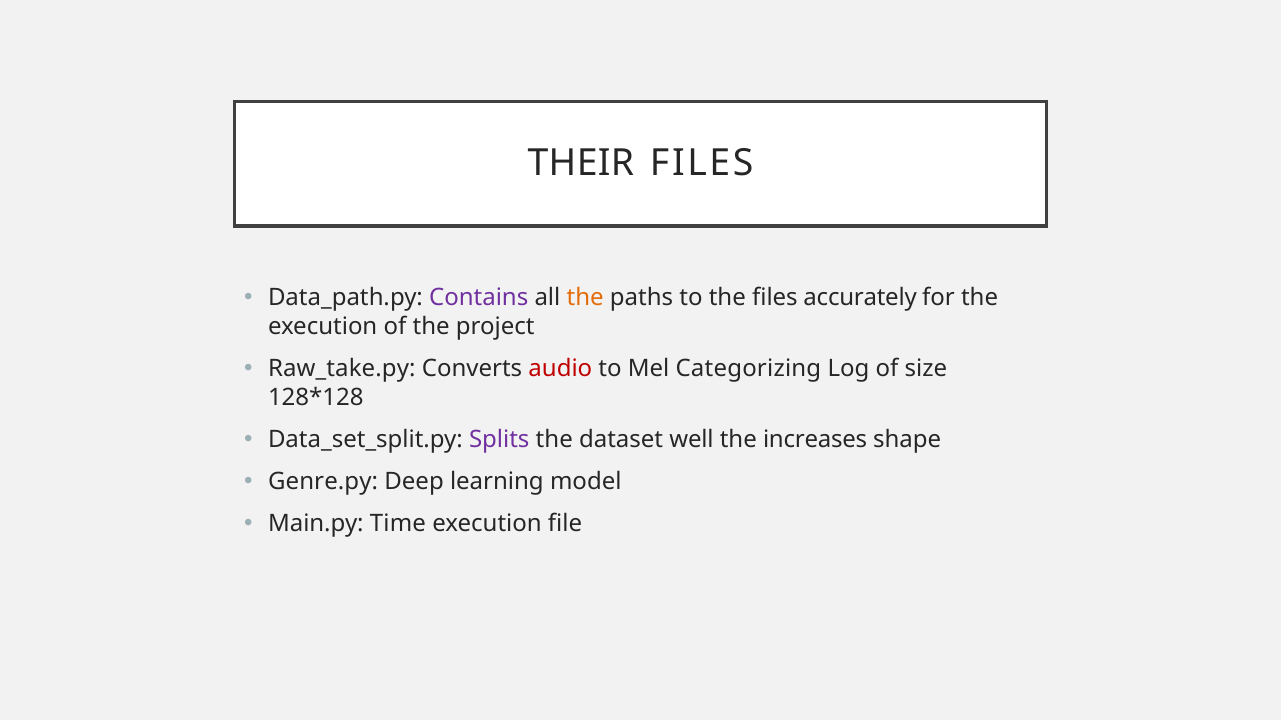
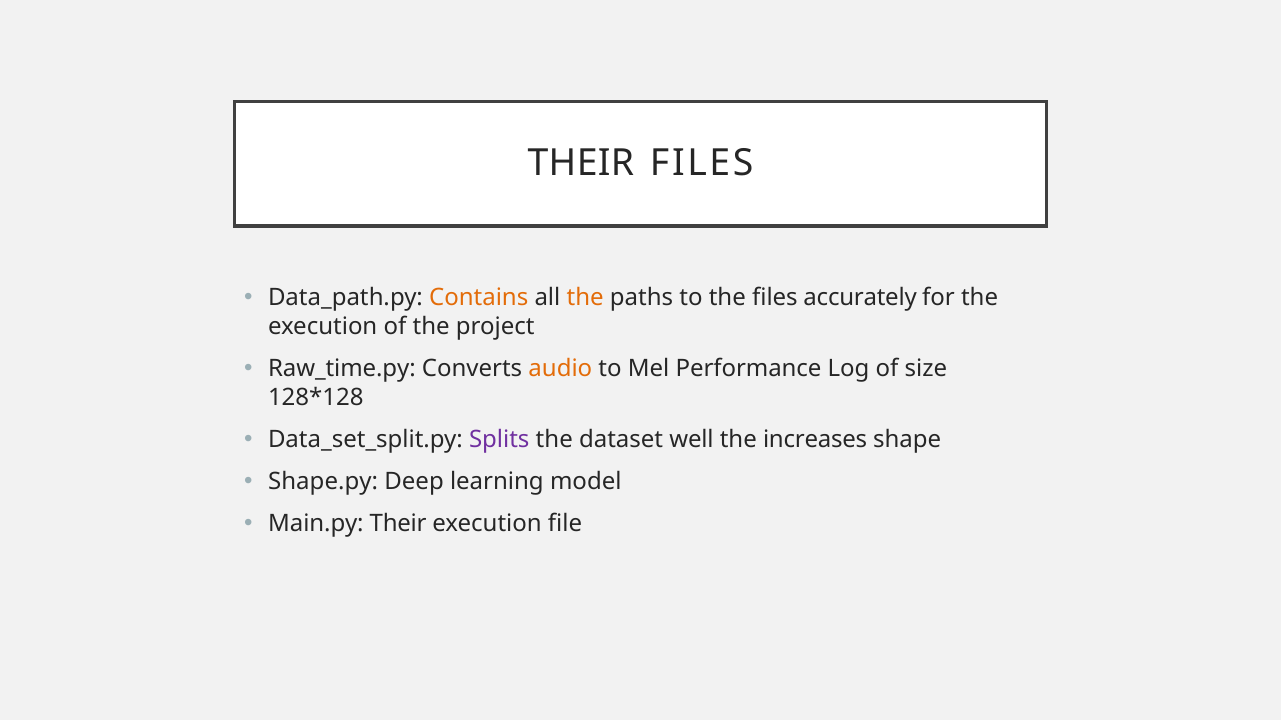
Contains colour: purple -> orange (479, 298)
Raw_take.py: Raw_take.py -> Raw_time.py (342, 369)
audio colour: red -> orange (560, 369)
Categorizing: Categorizing -> Performance (749, 369)
Genre.py: Genre.py -> Shape.py (323, 482)
Main.py Time: Time -> Their (398, 524)
